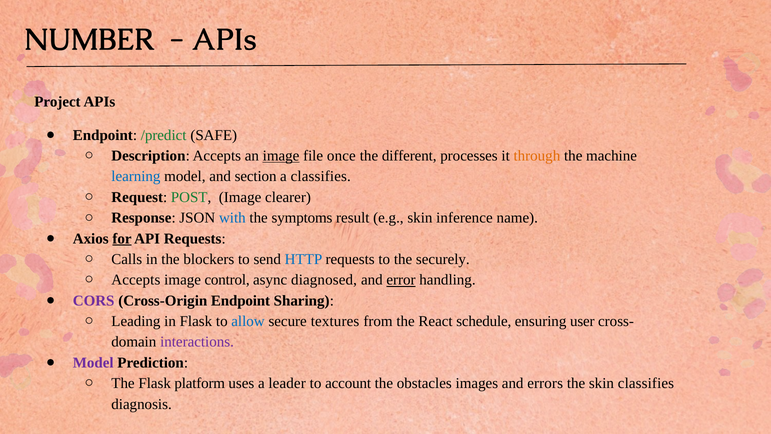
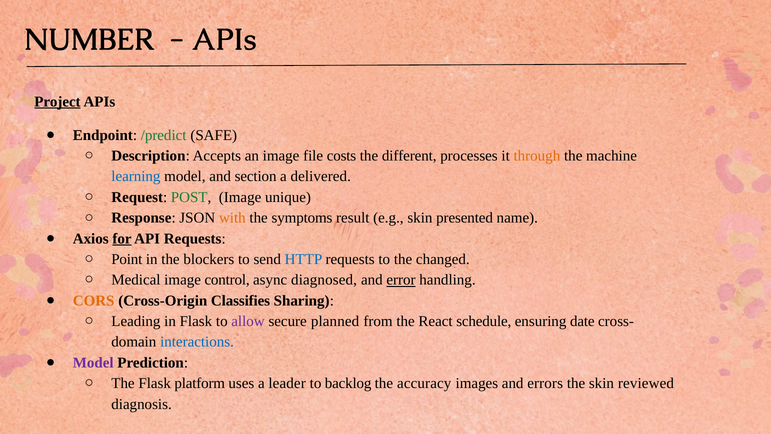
Project underline: none -> present (57, 102)
image underline: present -> none (281, 156)
once: once -> costs (341, 156)
a classifies: classifies -> delivered (321, 176)
clearer: clearer -> unique (288, 197)
with colour: blue -> orange (232, 218)
inference: inference -> presented (465, 218)
Calls: Calls -> Point (127, 259)
securely: securely -> changed (443, 259)
Accepts: Accepts -> Medical (136, 280)
CORS colour: purple -> orange (94, 300)
Cross-Origin Endpoint: Endpoint -> Classifies (241, 300)
allow colour: blue -> purple (248, 321)
textures: textures -> planned (335, 321)
user: user -> date (582, 321)
interactions colour: purple -> blue (197, 342)
account: account -> backlog (348, 383)
obstacles: obstacles -> accuracy (424, 383)
skin classifies: classifies -> reviewed (646, 383)
